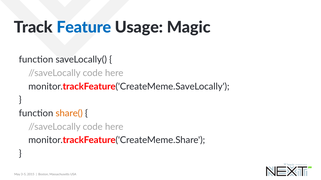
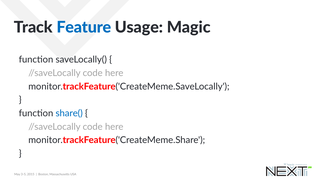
share( colour: orange -> blue (69, 114)
